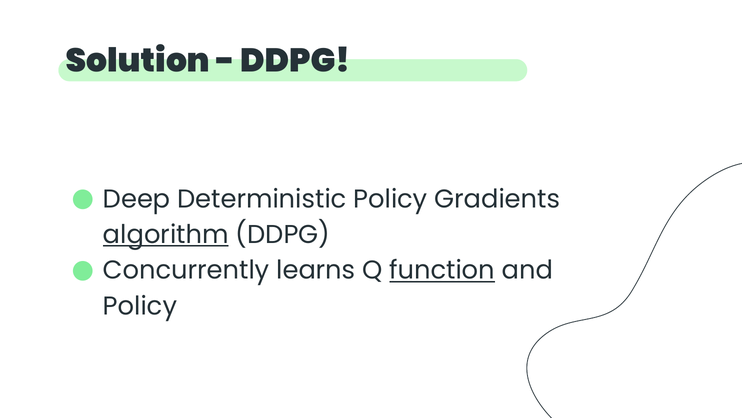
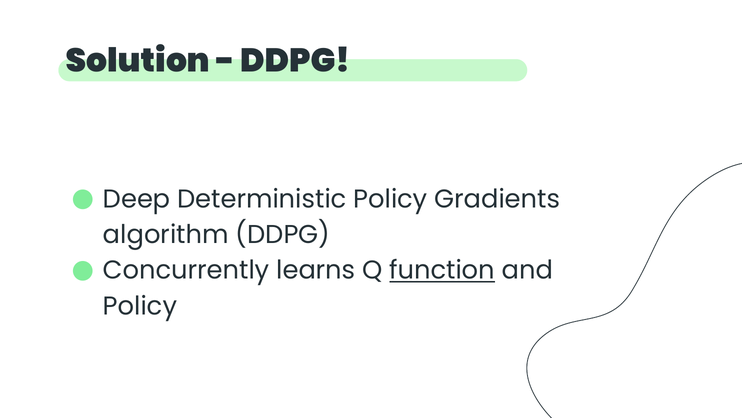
algorithm underline: present -> none (166, 235)
